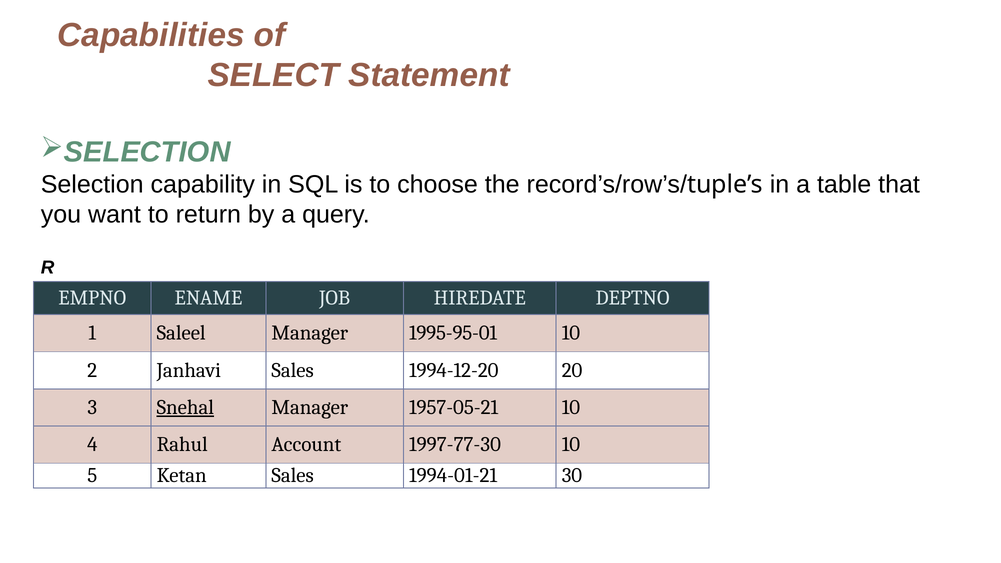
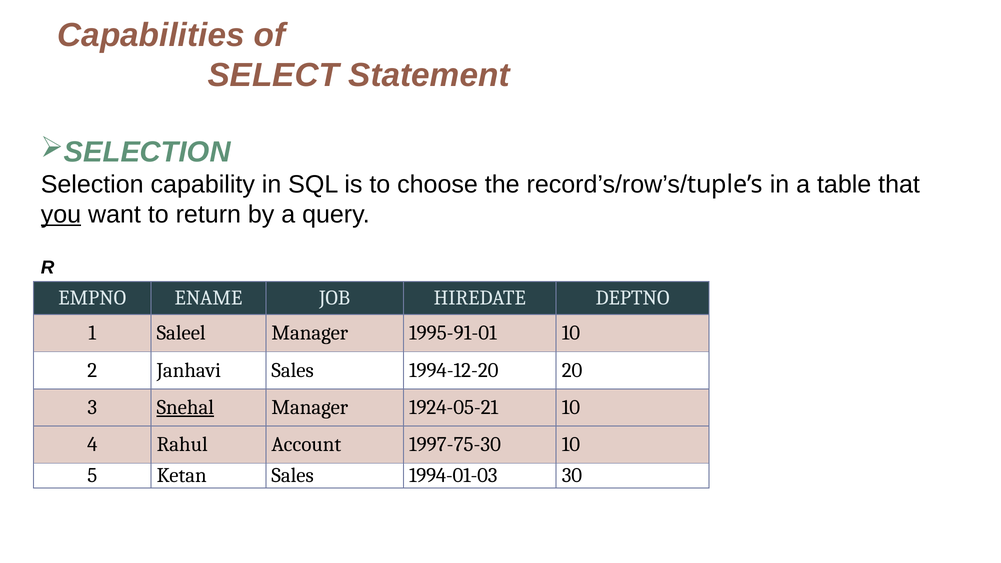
you underline: none -> present (61, 214)
1995-95-01: 1995-95-01 -> 1995-91-01 (453, 333)
1957-05-21: 1957-05-21 -> 1924-05-21 (454, 407)
1997-77-30: 1997-77-30 -> 1997-75-30 (455, 445)
1994-01-21: 1994-01-21 -> 1994-01-03 (453, 475)
